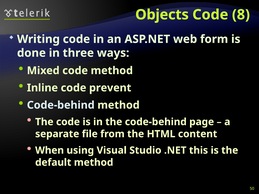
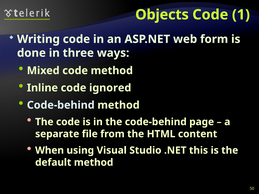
8: 8 -> 1 (241, 15)
prevent: prevent -> ignored (110, 88)
